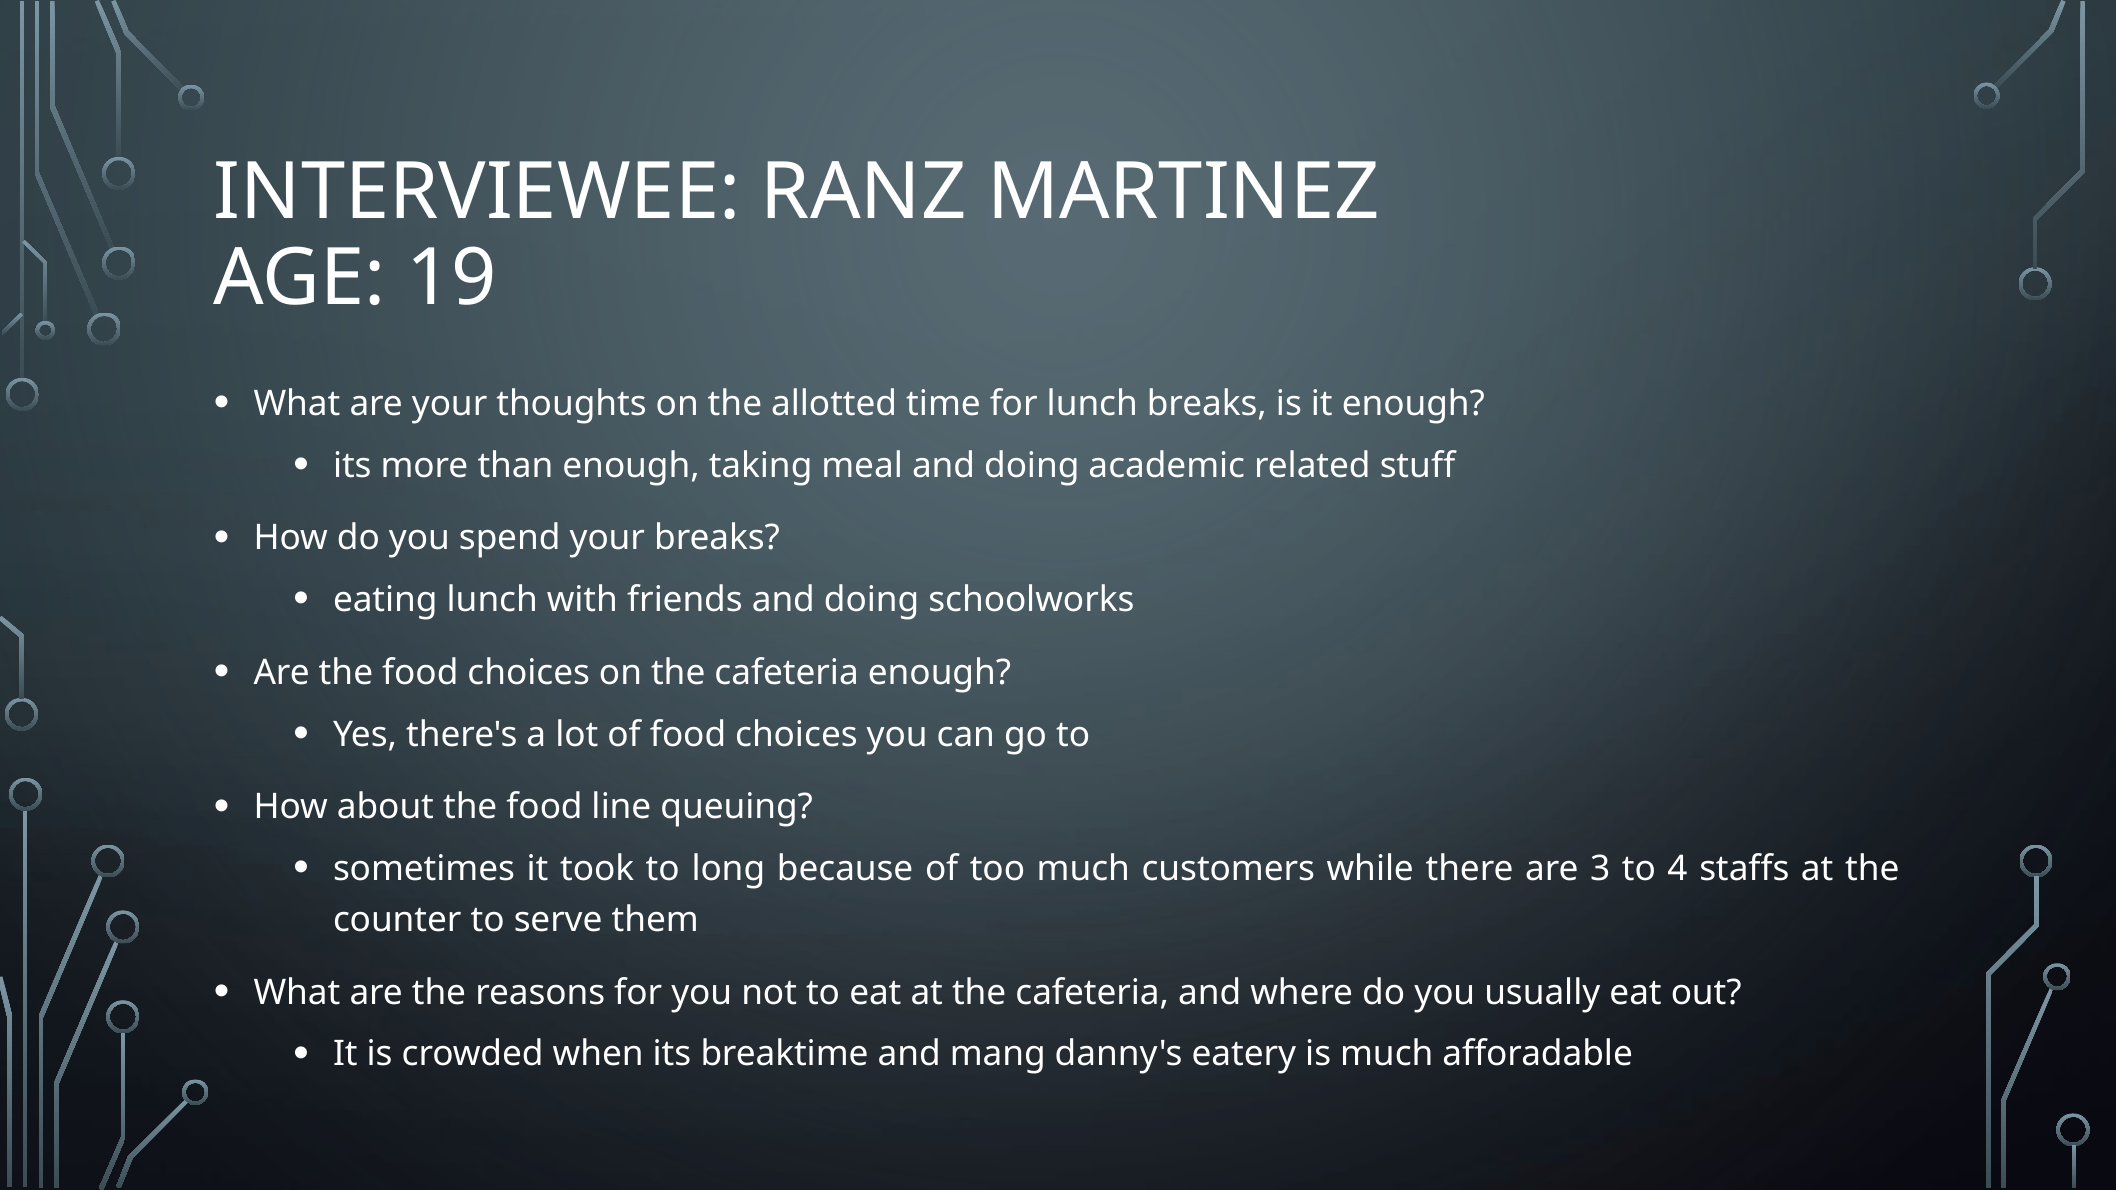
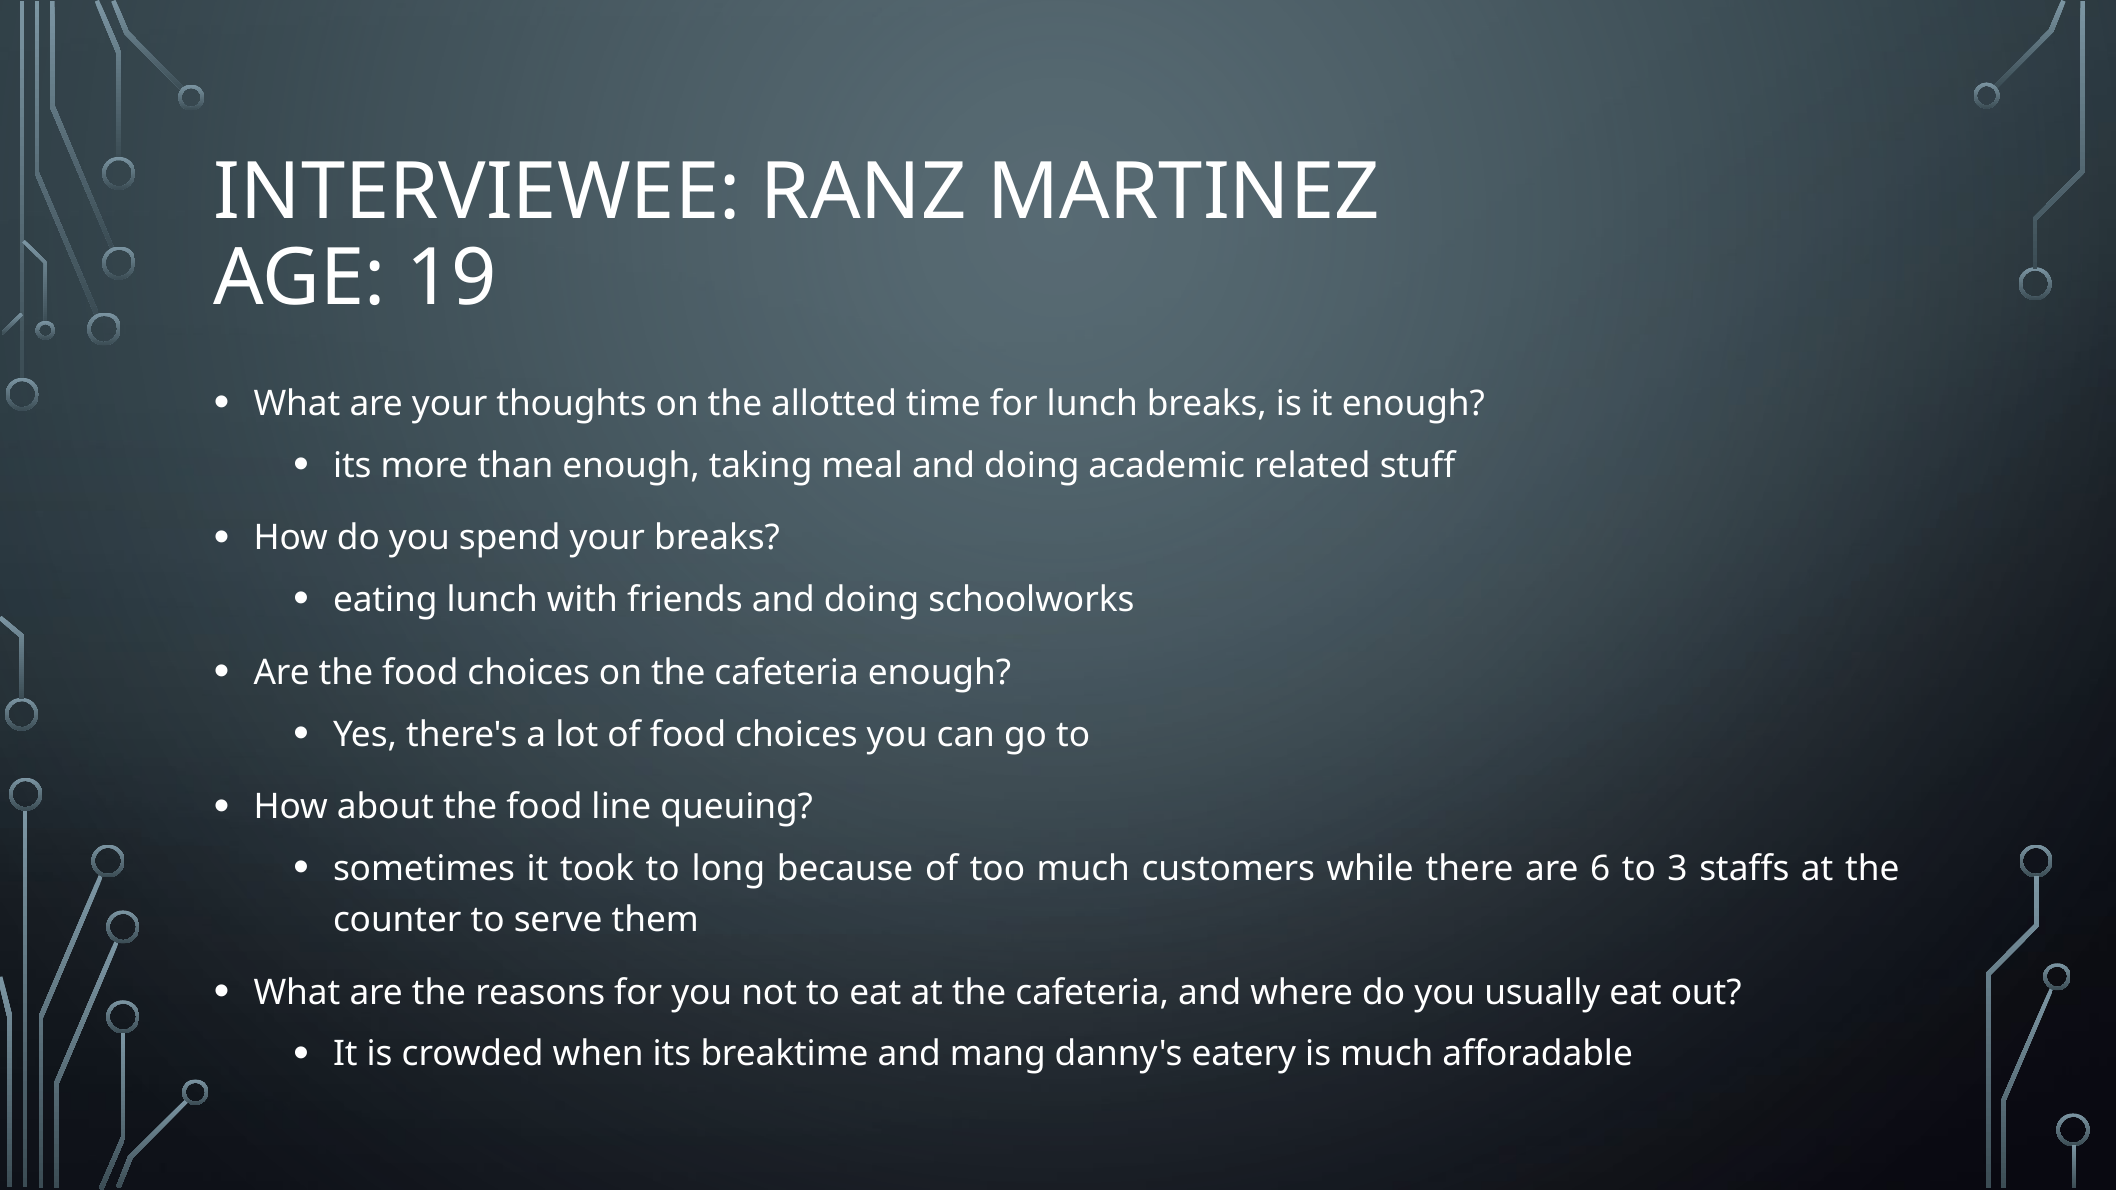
3: 3 -> 6 (1600, 869)
4: 4 -> 3 (1678, 869)
